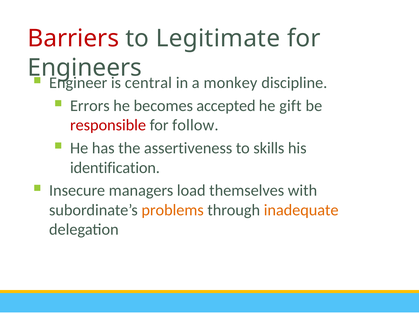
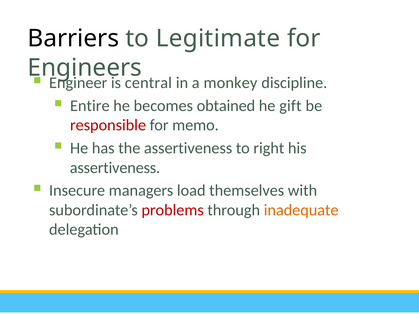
Barriers colour: red -> black (73, 39)
Errors: Errors -> Entire (90, 106)
accepted: accepted -> obtained (226, 106)
follow: follow -> memo (196, 125)
skills: skills -> right (269, 148)
identification: identification -> assertiveness (115, 168)
problems colour: orange -> red (173, 210)
